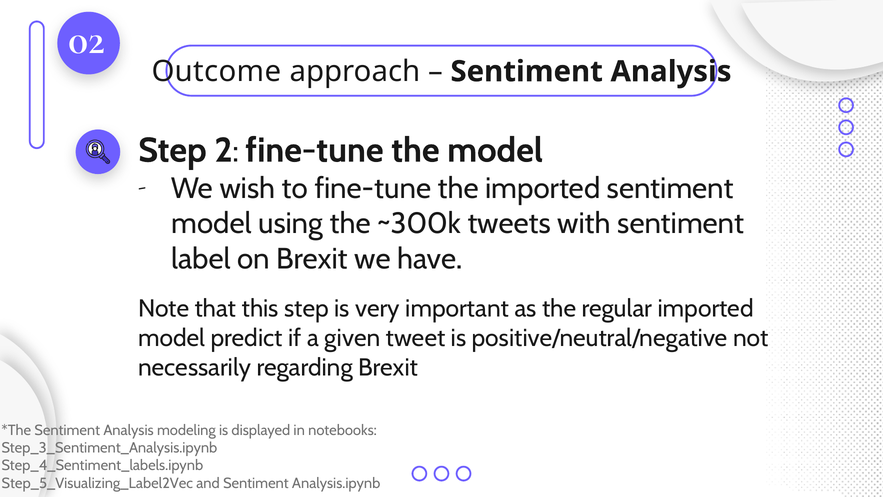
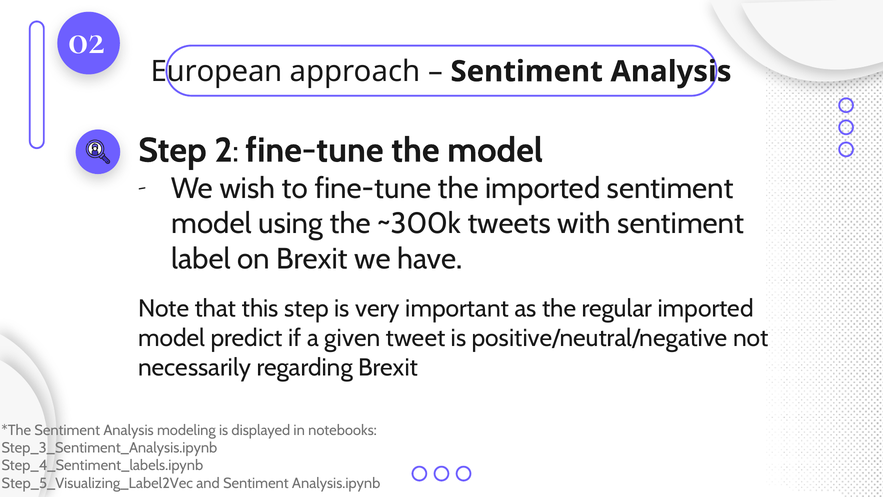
Outcome: Outcome -> European (217, 71)
